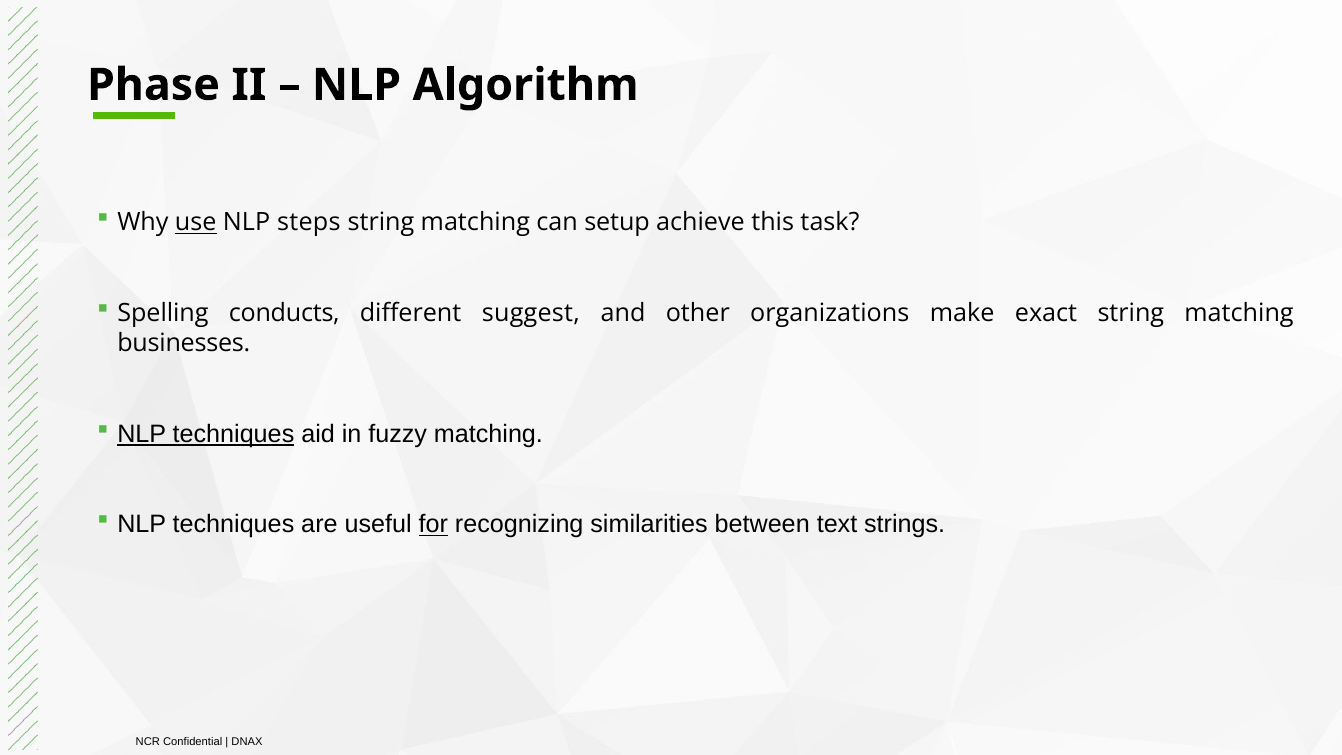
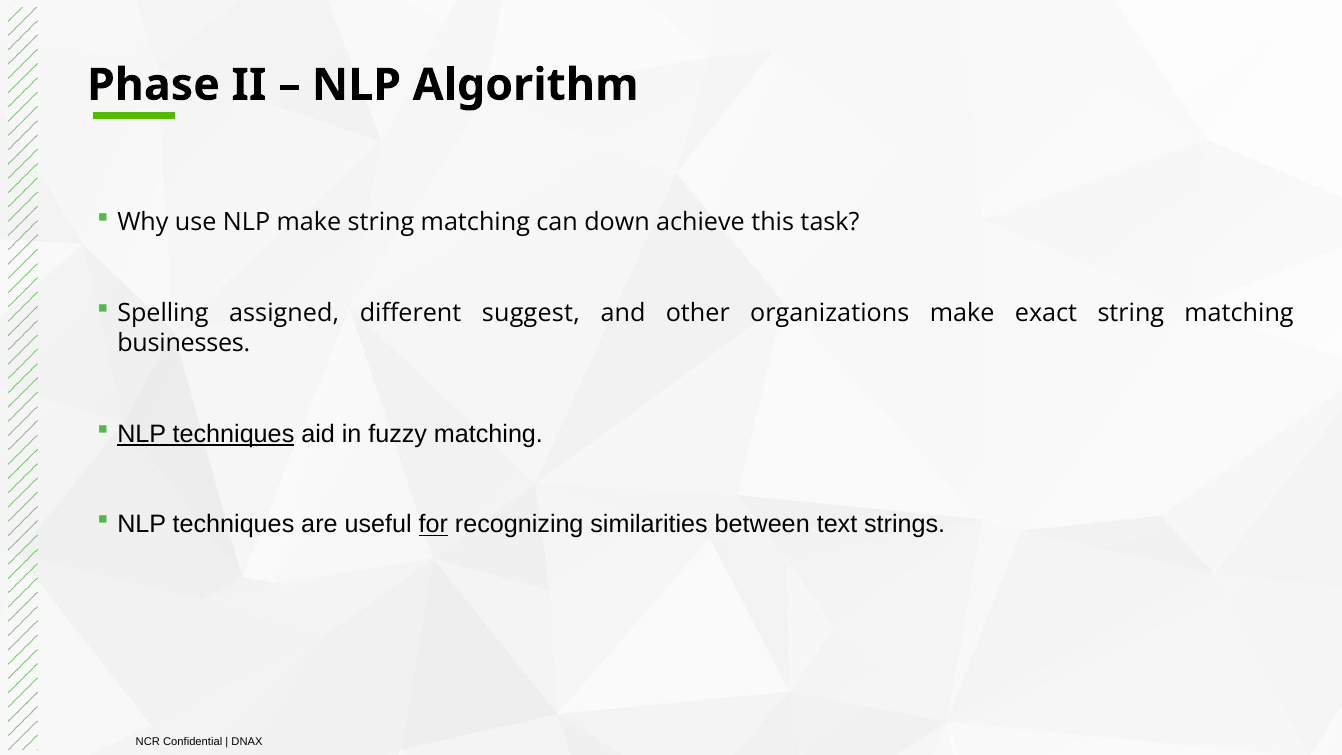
use underline: present -> none (196, 222)
NLP steps: steps -> make (309, 222)
setup: setup -> down (617, 222)
conducts: conducts -> assigned (284, 313)
